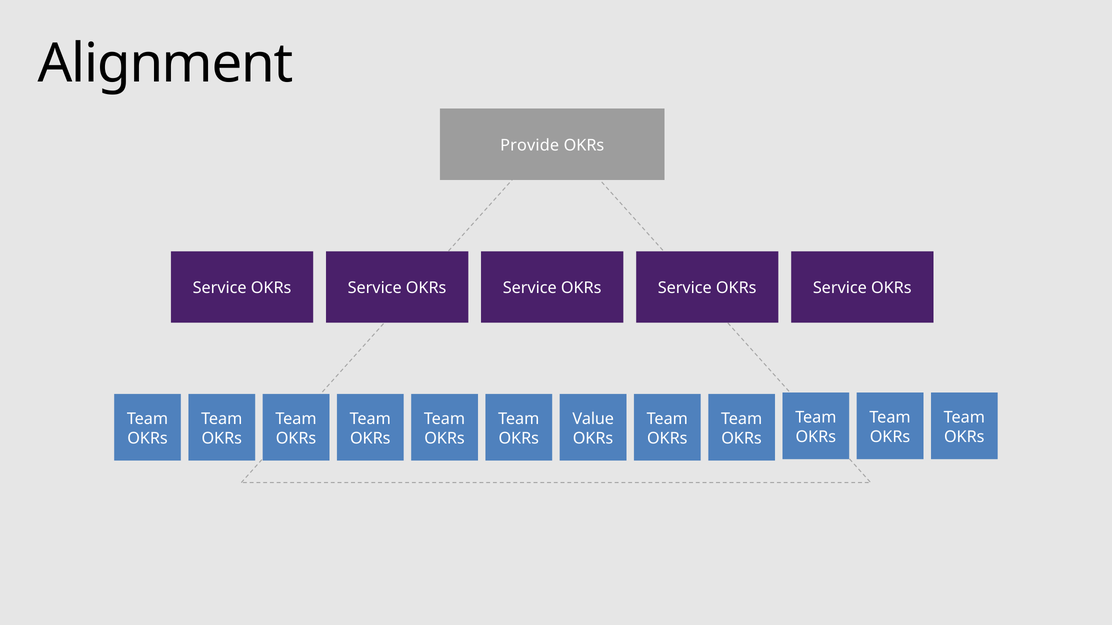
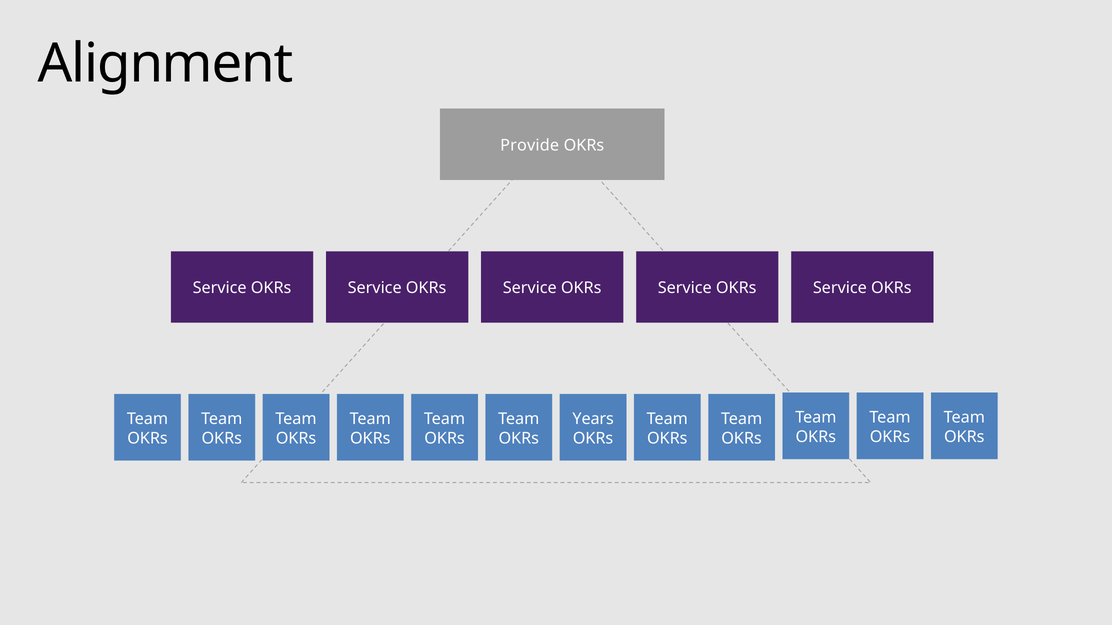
Value: Value -> Years (593, 419)
